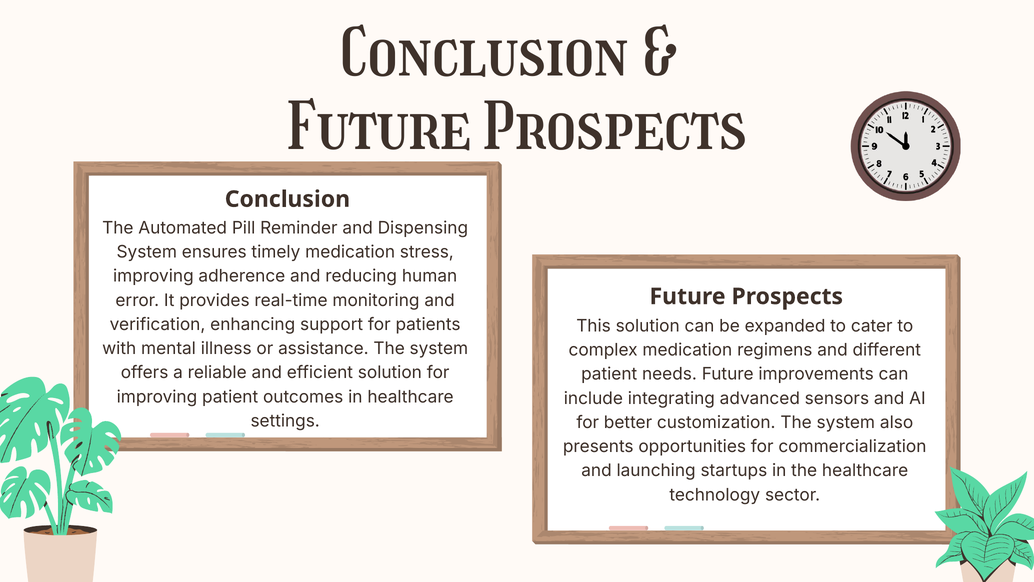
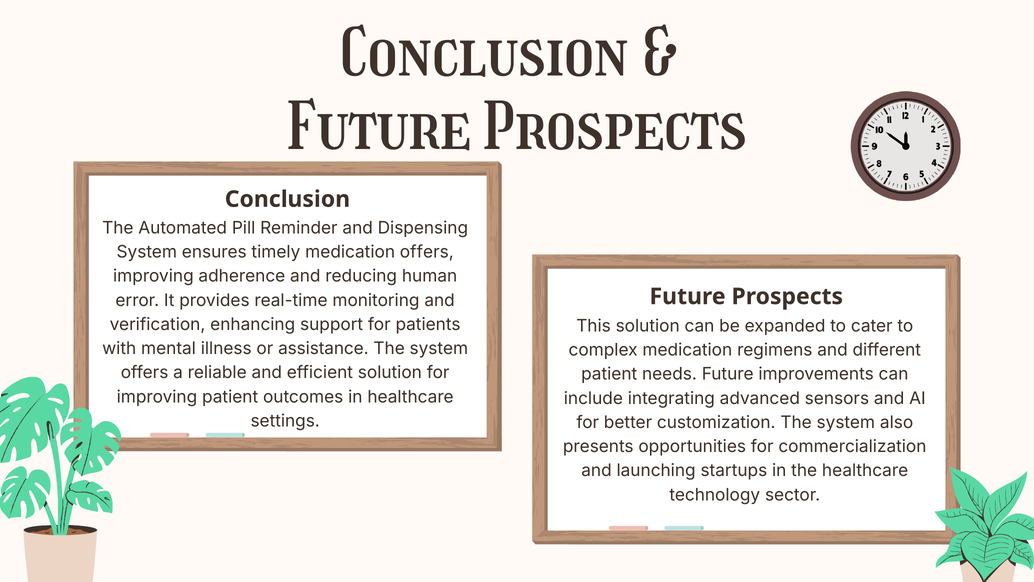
medication stress: stress -> offers (427, 252)
